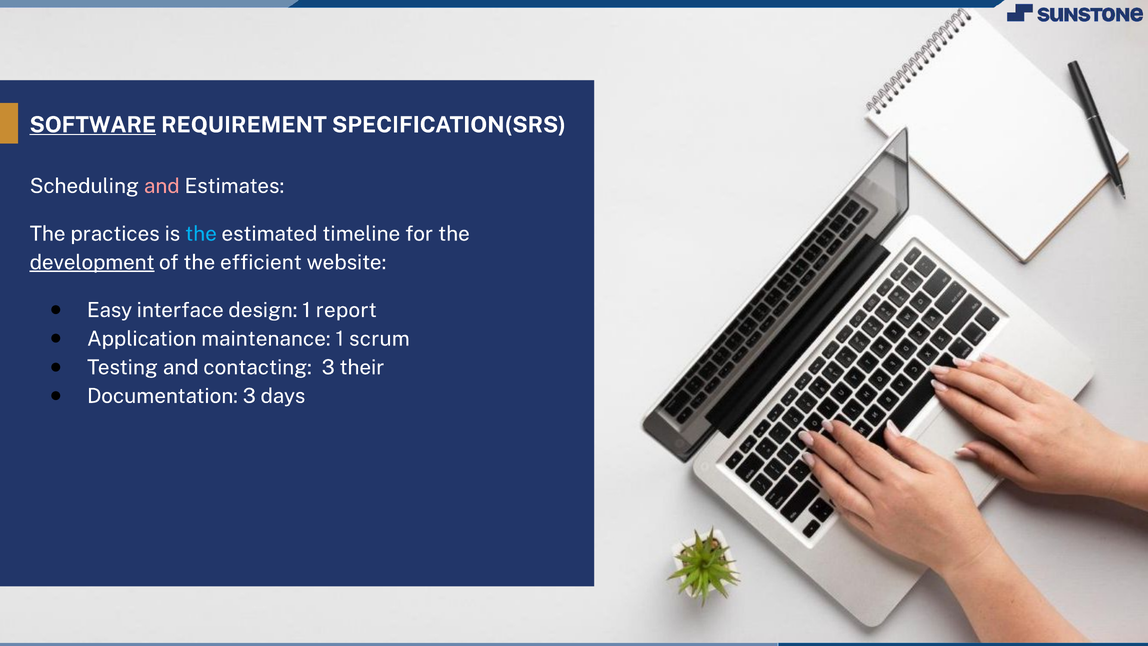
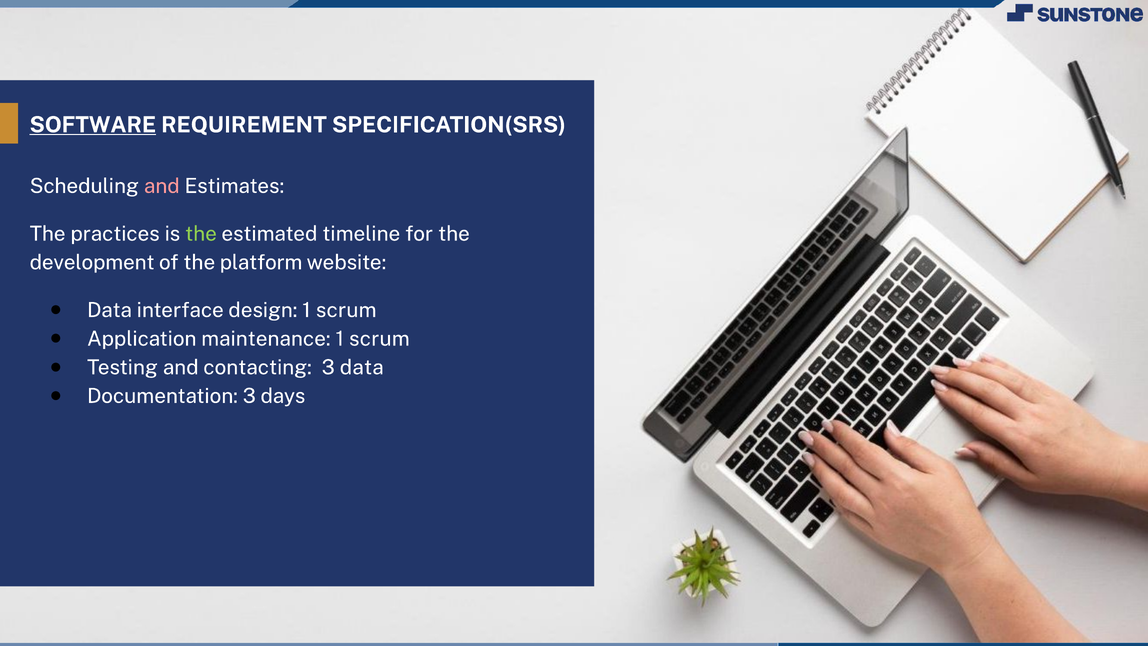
the colour: light blue -> light green (201, 234)
development underline: present -> none (92, 262)
efficient: efficient -> platform (261, 262)
Easy: Easy -> Data (109, 310)
design 1 report: report -> scrum (346, 310)
3 their: their -> data (362, 367)
